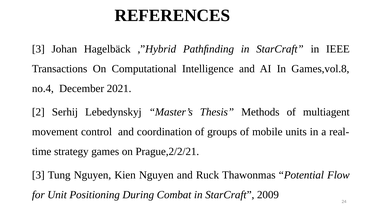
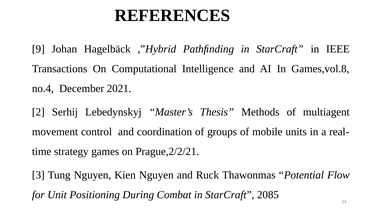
3: 3 -> 9 (38, 49)
2009: 2009 -> 2085 (268, 195)
